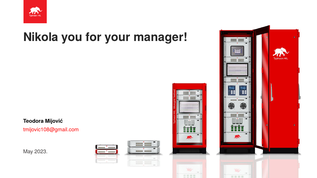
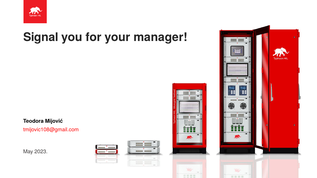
Nikola: Nikola -> Signal (41, 37)
